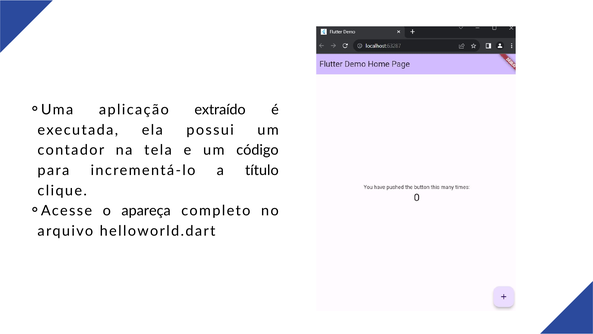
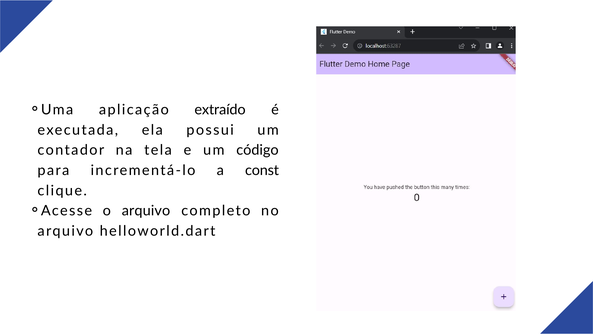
título: título -> const (262, 170)
o apareça: apareça -> arquivo (146, 211)
